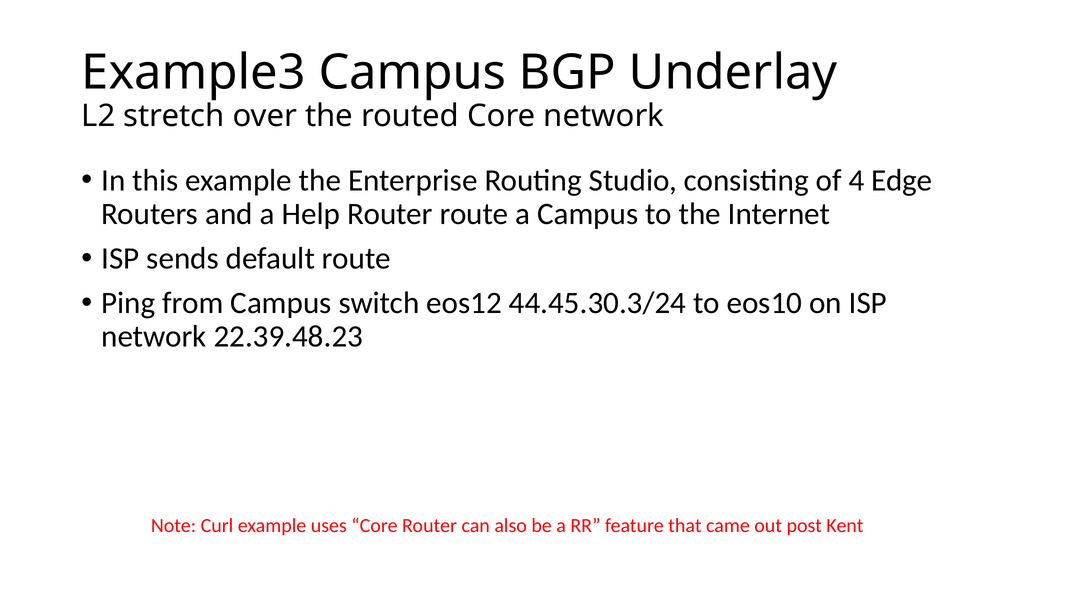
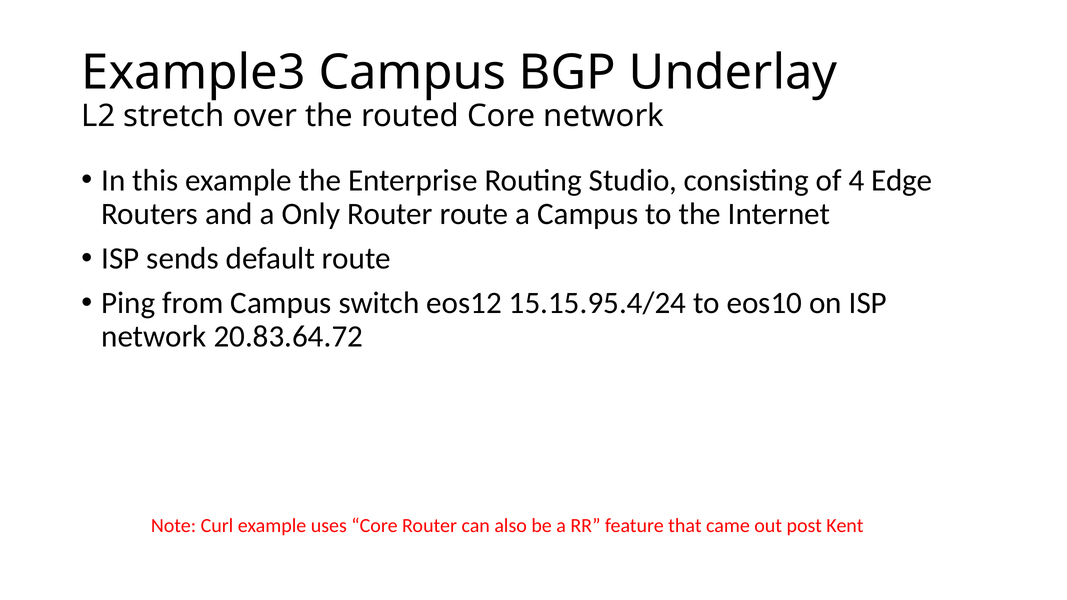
Help: Help -> Only (311, 214)
44.45.30.3/24: 44.45.30.3/24 -> 15.15.95.4/24 (597, 303)
22.39.48.23: 22.39.48.23 -> 20.83.64.72 (288, 337)
